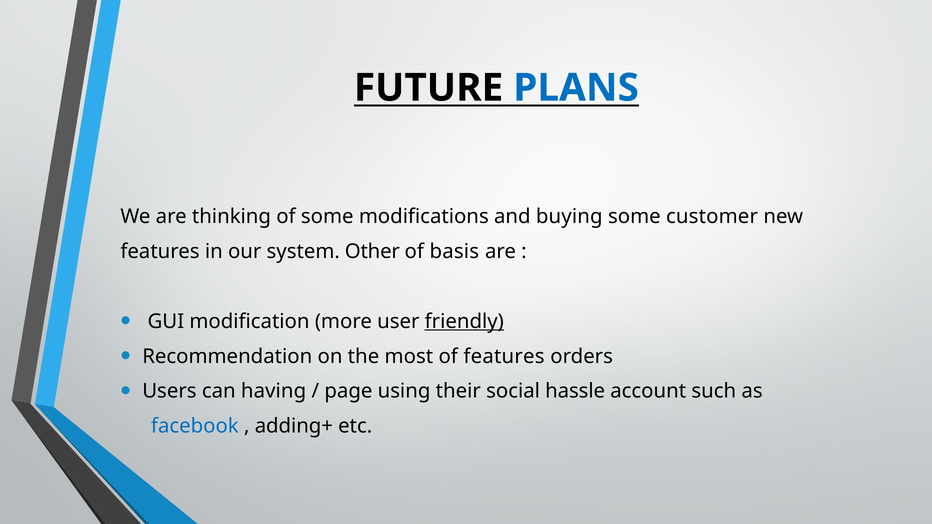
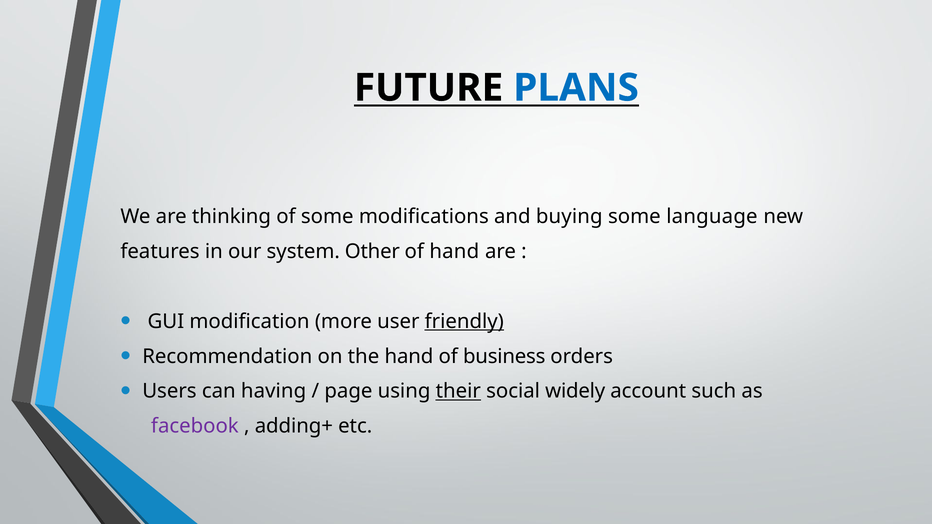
customer: customer -> language (712, 217)
of basis: basis -> hand (454, 252)
the most: most -> hand (409, 356)
of features: features -> business (504, 356)
their underline: none -> present (458, 391)
hassle: hassle -> widely (575, 391)
facebook colour: blue -> purple (195, 426)
